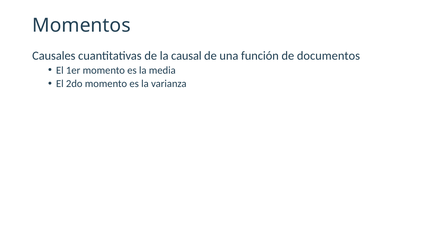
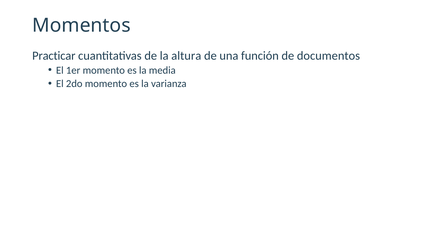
Causales: Causales -> Practicar (54, 56)
causal: causal -> altura (186, 56)
